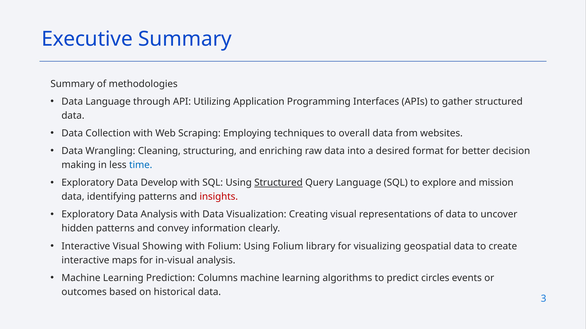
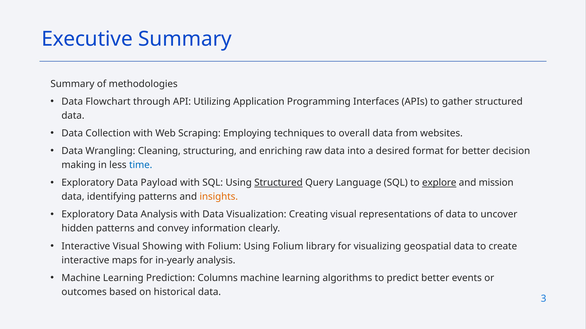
Data Language: Language -> Flowchart (108, 102)
Develop: Develop -> Payload (159, 183)
explore underline: none -> present (439, 183)
insights colour: red -> orange (219, 197)
in-visual: in-visual -> in-yearly (175, 261)
predict circles: circles -> better (435, 278)
